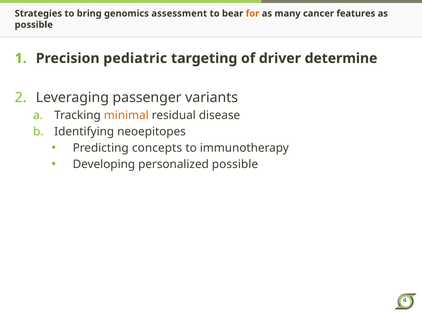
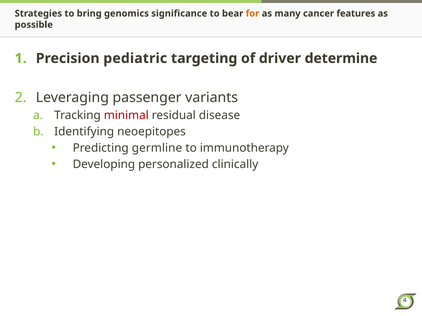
assessment: assessment -> significance (179, 13)
minimal colour: orange -> red (126, 115)
concepts: concepts -> germline (157, 148)
personalized possible: possible -> clinically (235, 165)
